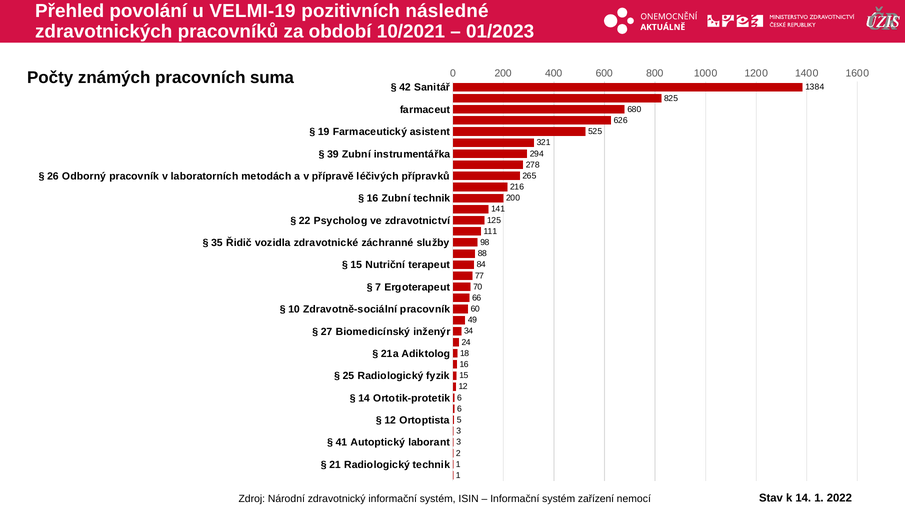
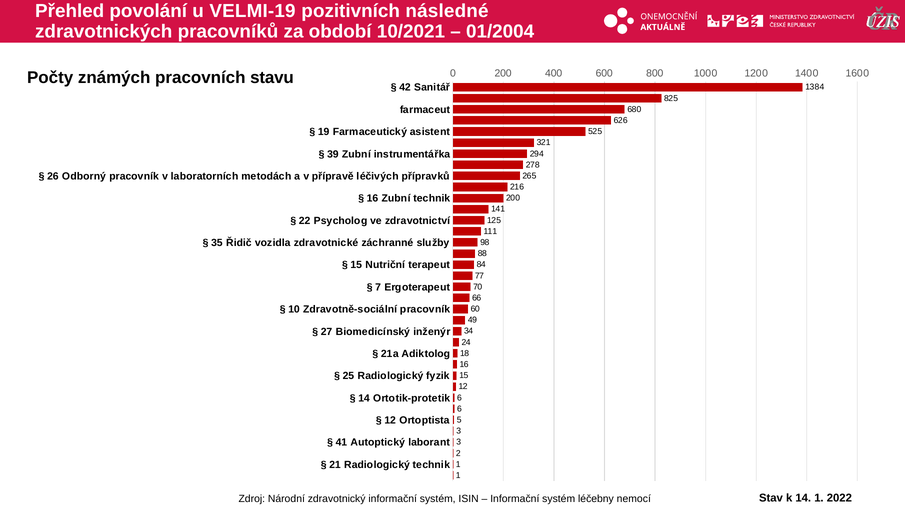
01/2023: 01/2023 -> 01/2004 (500, 31)
suma: suma -> stavu (272, 78)
zařízení: zařízení -> léčebny (596, 499)
